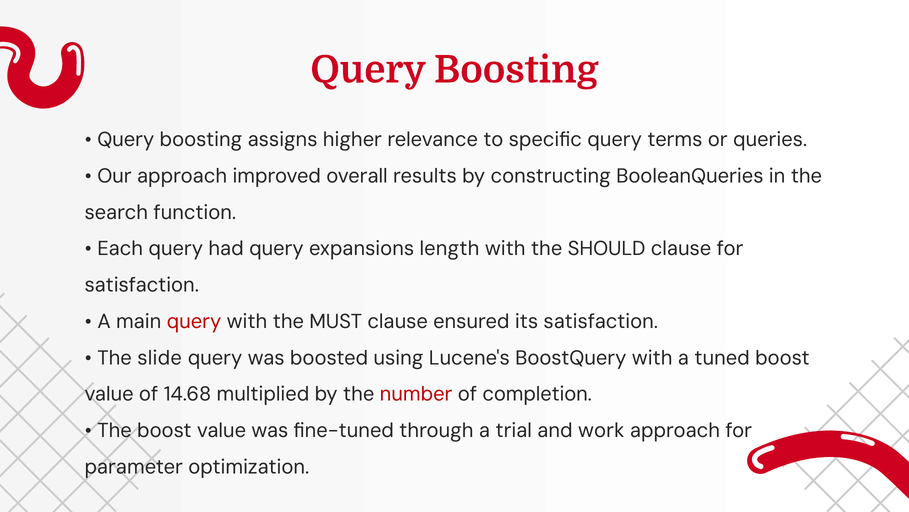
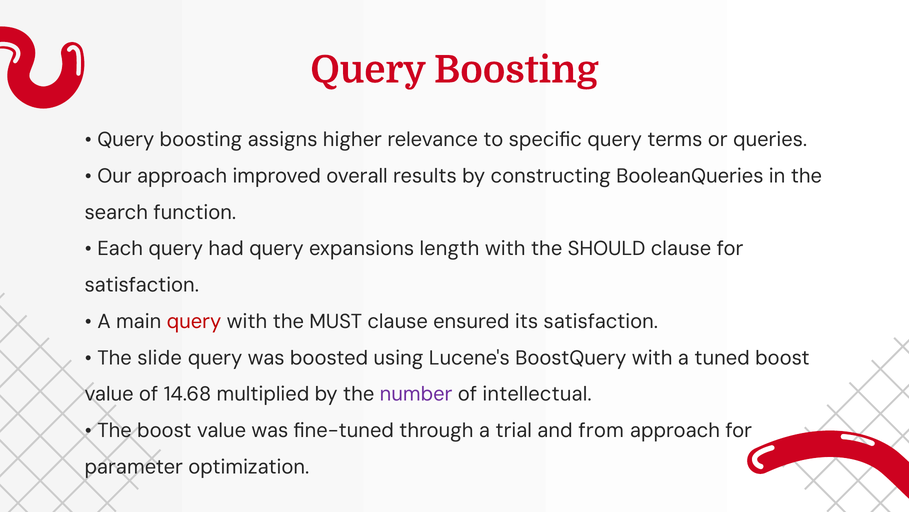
number colour: red -> purple (416, 394)
completion: completion -> intellectual (537, 394)
work: work -> from (601, 430)
